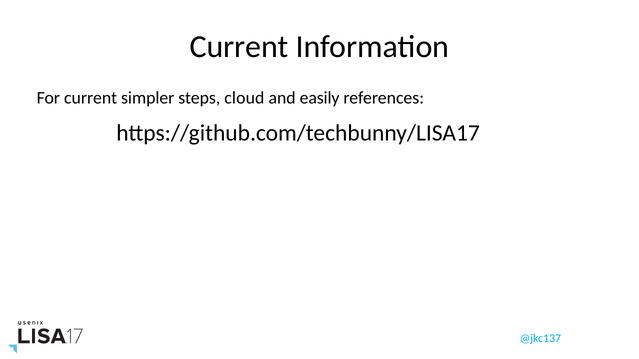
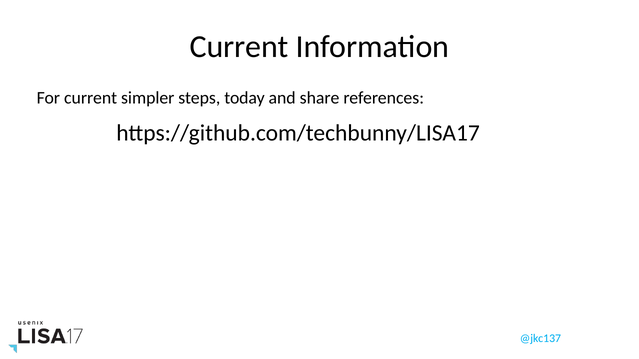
cloud: cloud -> today (245, 98)
easily: easily -> share (320, 98)
